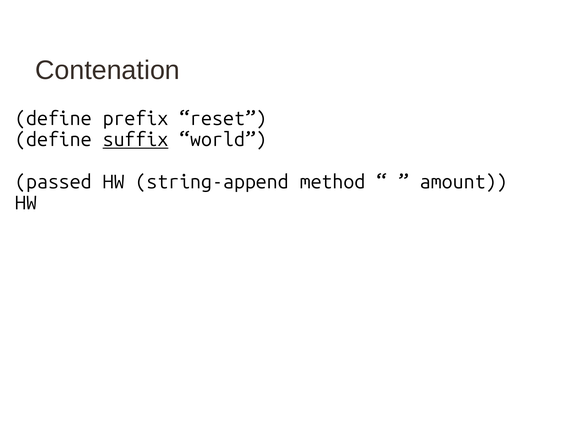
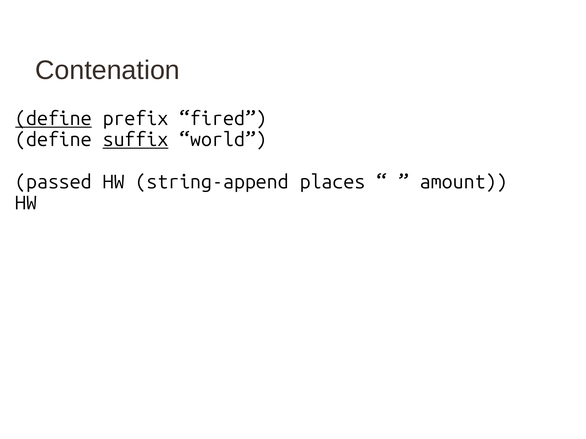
define underline: none -> present (54, 119)
reset: reset -> fired (223, 119)
method: method -> places (333, 182)
